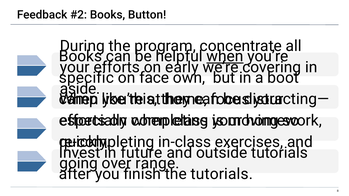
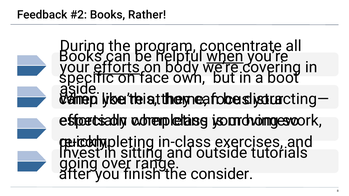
Button: Button -> Rather (147, 15)
efforts underline: none -> present (117, 67)
early: early -> body (182, 67)
future: future -> sitting (142, 153)
the tutorials: tutorials -> consider (222, 174)
